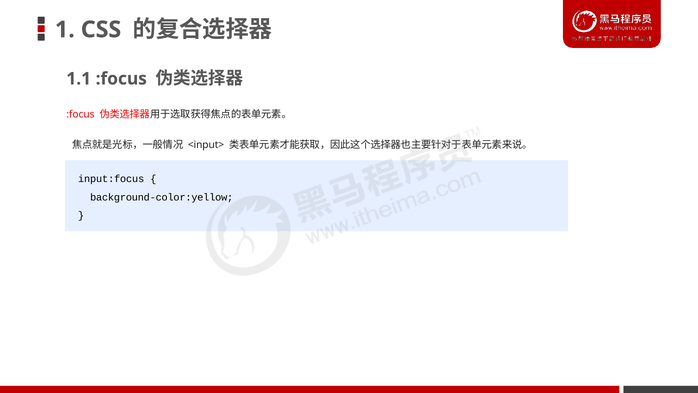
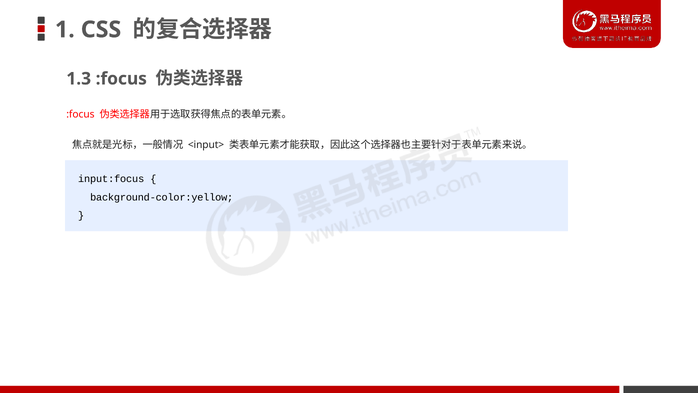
1.1: 1.1 -> 1.3 (79, 79)
